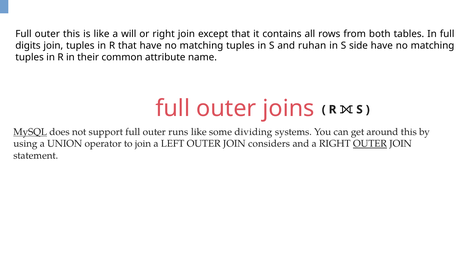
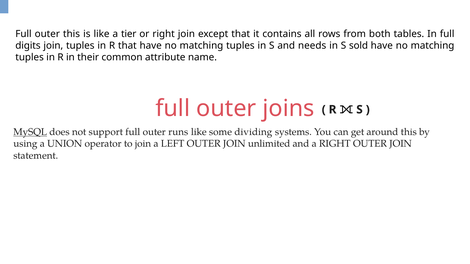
will: will -> tier (129, 34)
ruhan: ruhan -> needs (312, 46)
side: side -> sold (359, 46)
considers: considers -> unlimited (269, 144)
OUTER underline: present -> none (370, 144)
